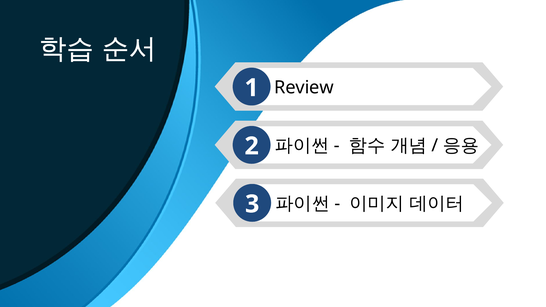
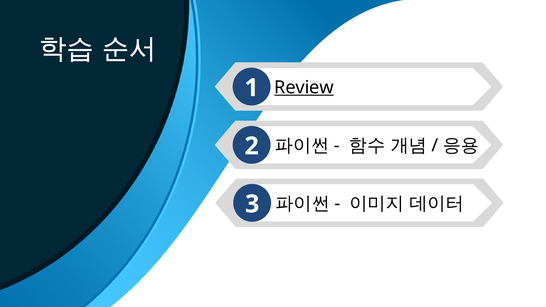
Review underline: none -> present (304, 87)
